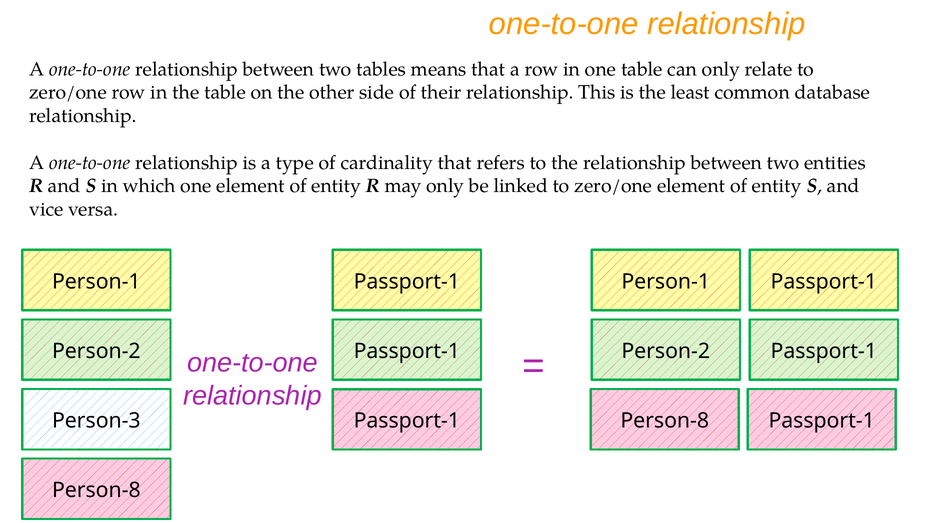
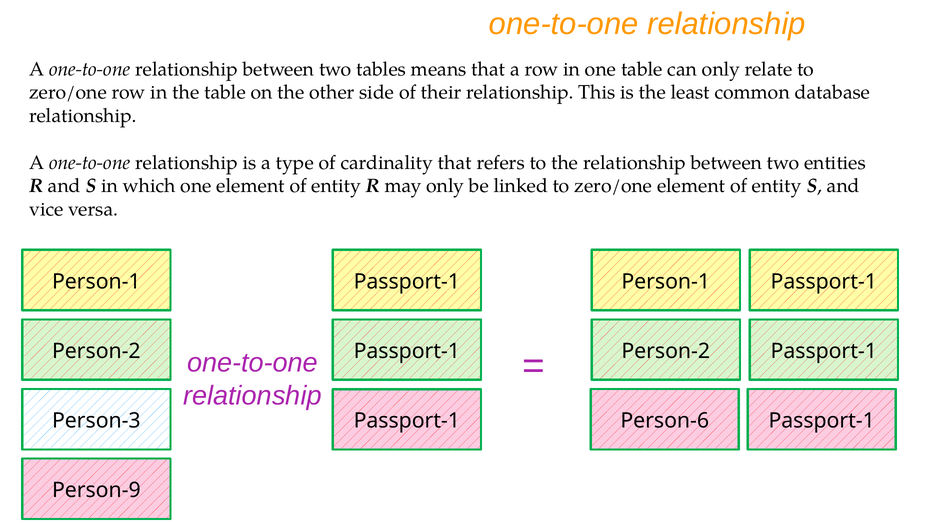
Person-3 Passport-1 Person-8: Person-8 -> Person-6 (665, 420)
Person-8: Person-8 -> Person-9 (96, 490)
